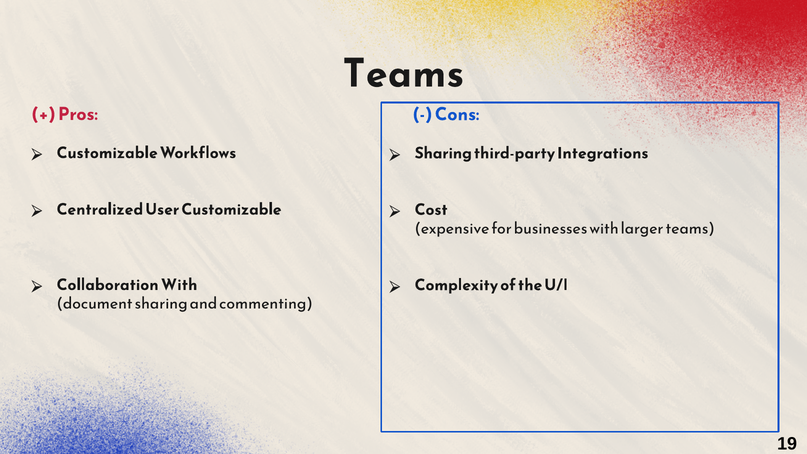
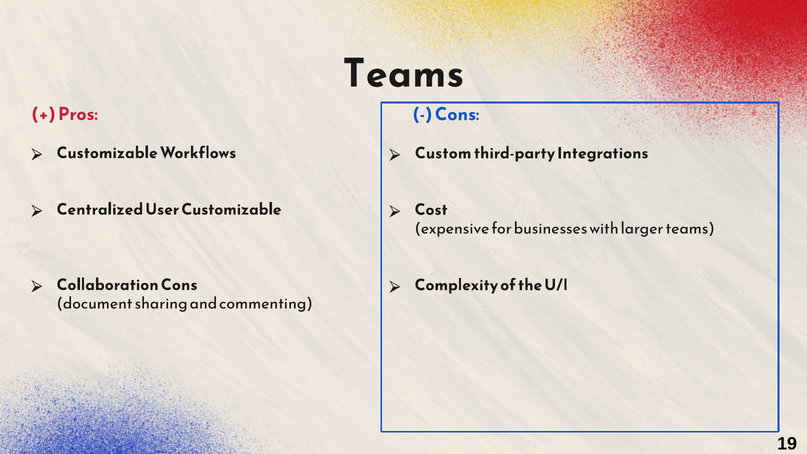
Sharing: Sharing -> Custom (443, 153)
Collaboration With: With -> Cons (179, 285)
